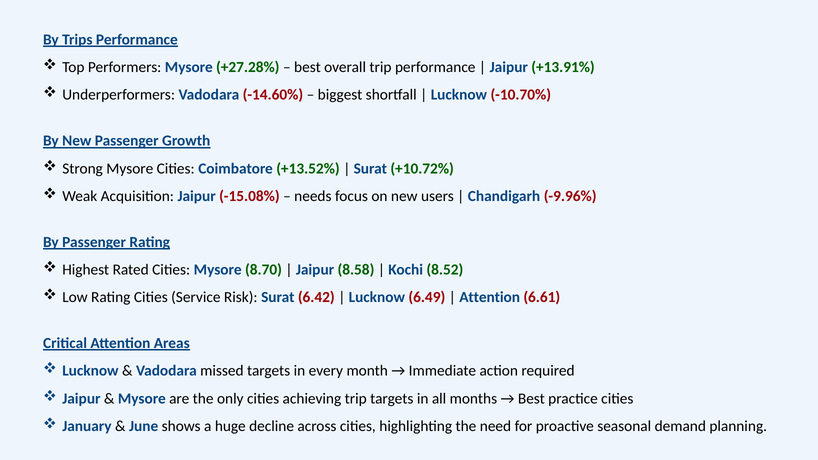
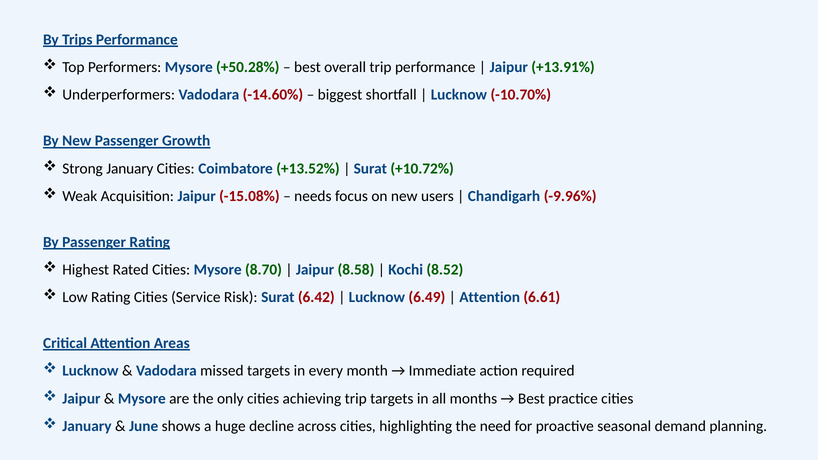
+27.28%: +27.28% -> +50.28% (248, 67)
Strong Mysore: Mysore -> January (130, 169)
